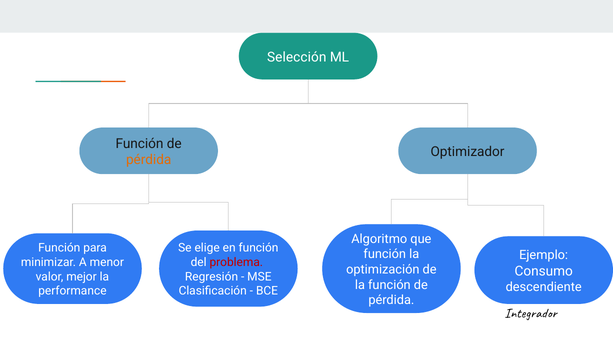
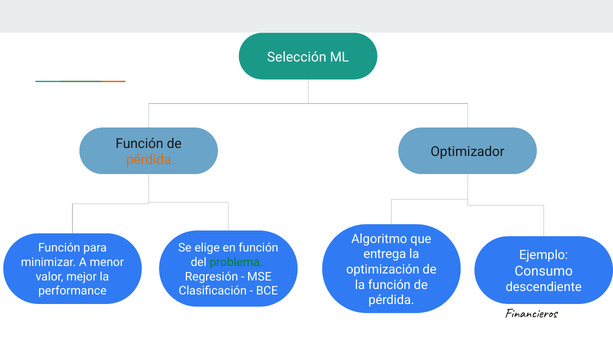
función: función -> entrega (385, 254)
problema colour: red -> green (236, 262)
Integrador: Integrador -> Financieros (531, 313)
